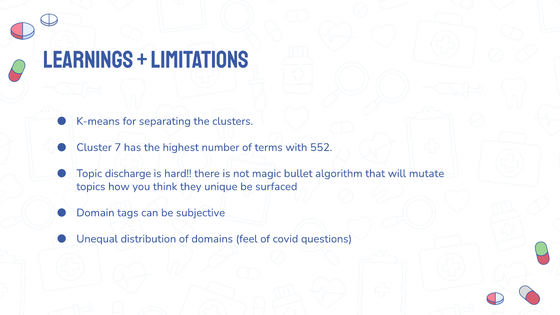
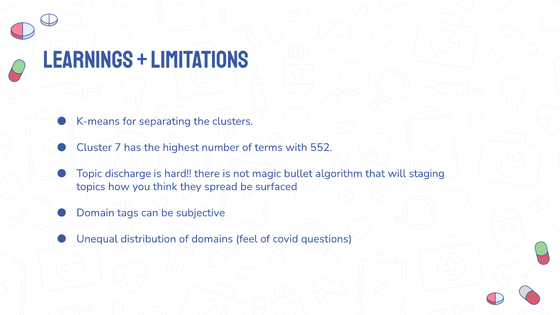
mutate: mutate -> staging (427, 173)
unique: unique -> spread (221, 187)
